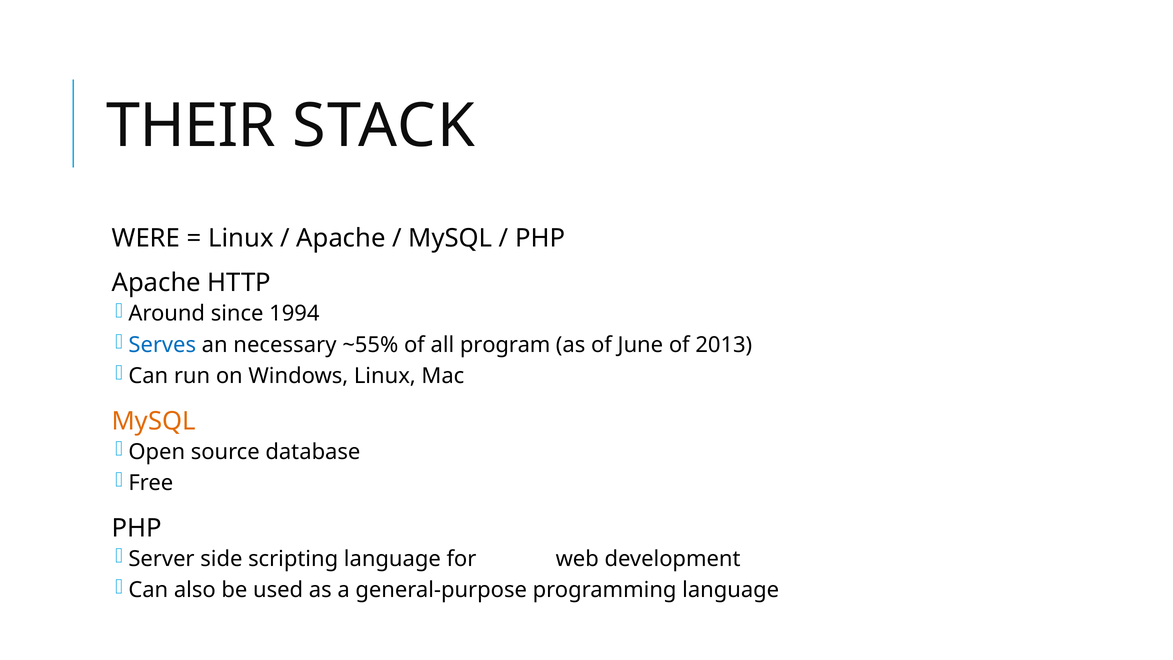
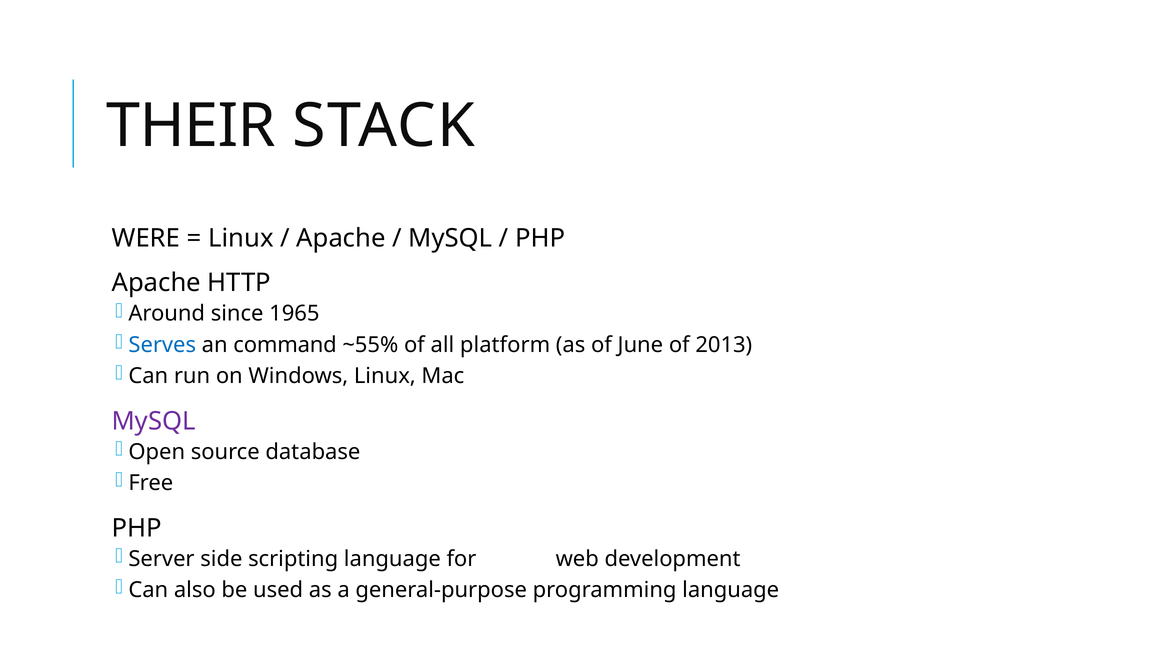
1994: 1994 -> 1965 (294, 314)
necessary: necessary -> command (285, 345)
program: program -> platform (505, 345)
MySQL colour: orange -> purple (154, 421)
